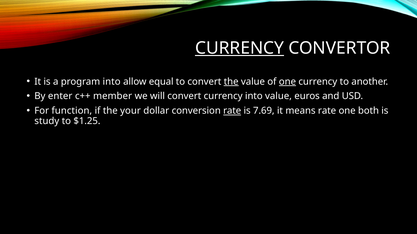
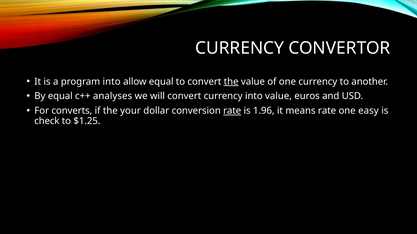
CURRENCY underline: present -> none (240, 48)
one underline: present -> none (287, 82)
By enter: enter -> equal (60, 96)
member: member -> analyses (113, 96)
function: function -> converts (72, 111)
7.69: 7.69 -> 1.96 (264, 111)
both: both -> easy (368, 111)
study: study -> check (47, 121)
